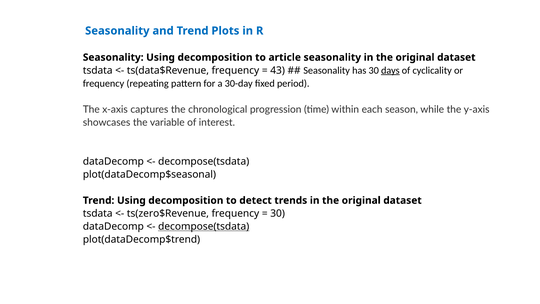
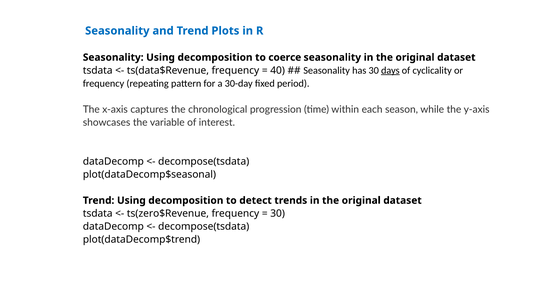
article: article -> coerce (285, 57)
43: 43 -> 40 (278, 70)
decompose(tsdata underline: present -> none (204, 226)
